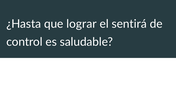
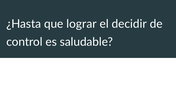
sentirá: sentirá -> decidir (129, 24)
